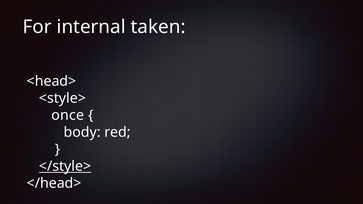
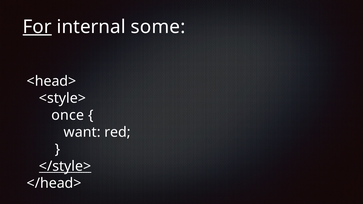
For underline: none -> present (37, 27)
taken: taken -> some (158, 27)
body: body -> want (82, 132)
